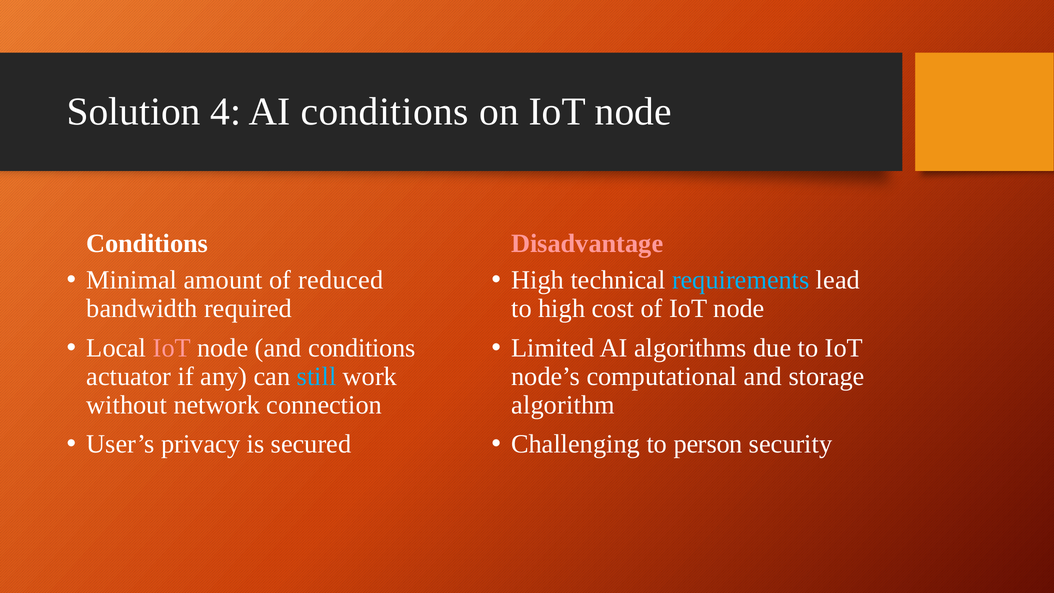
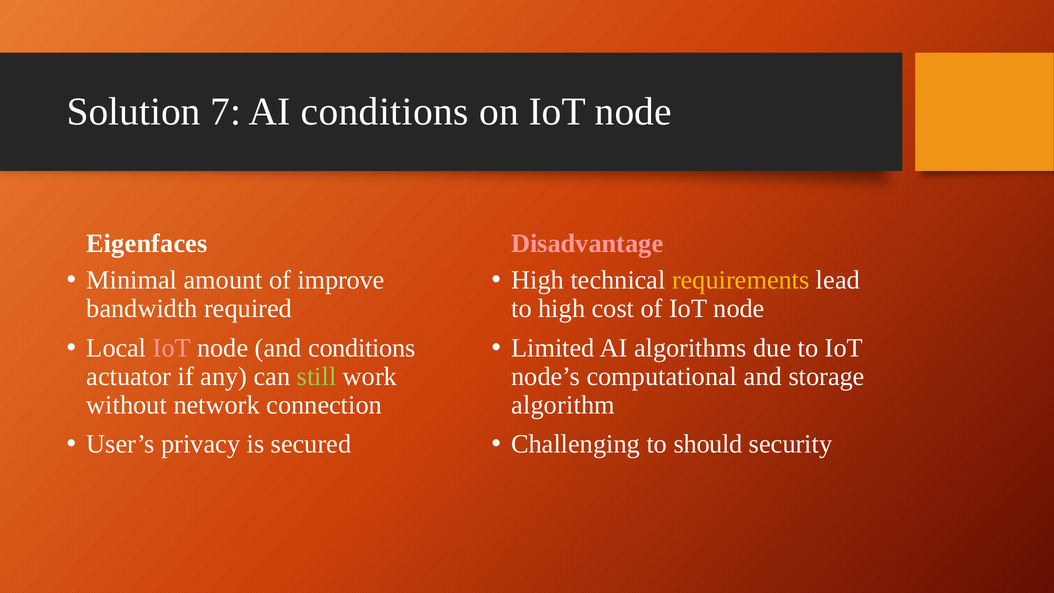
4: 4 -> 7 (226, 112)
Conditions: Conditions -> Eigenfaces (147, 244)
reduced: reduced -> improve (341, 280)
requirements colour: light blue -> yellow (741, 280)
still colour: light blue -> light green (317, 376)
person: person -> should (708, 444)
